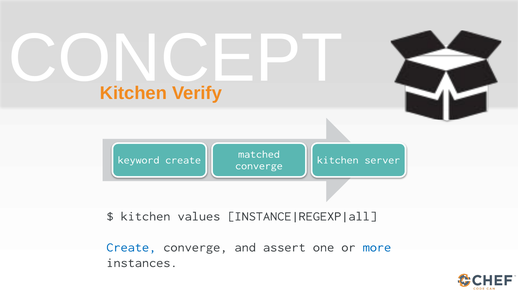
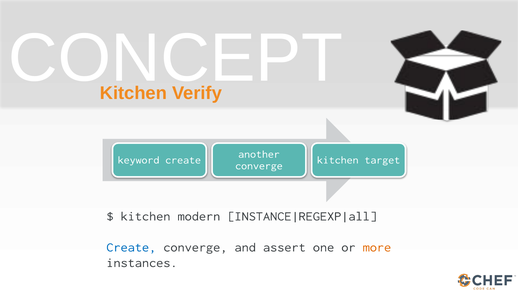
matched: matched -> another (259, 154)
server: server -> target (382, 160)
values: values -> modern (199, 216)
more colour: blue -> orange (377, 248)
